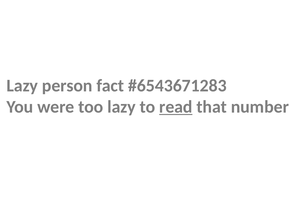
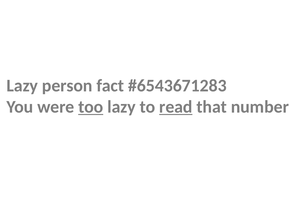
too underline: none -> present (91, 107)
